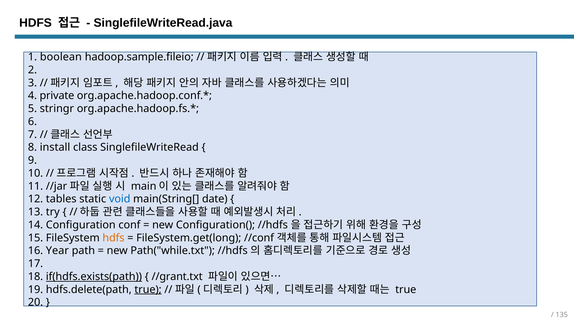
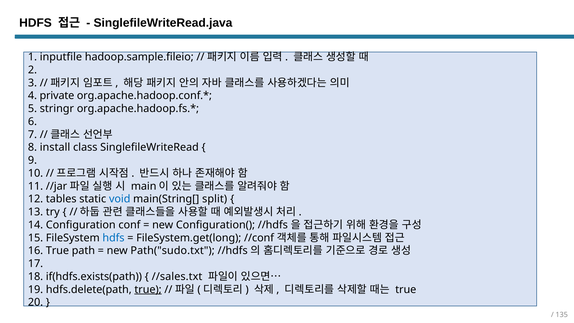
boolean: boolean -> inputfile (61, 57)
date: date -> split (215, 199)
hdfs colour: orange -> blue (113, 238)
16 Year: Year -> True (57, 251)
Path("while.txt: Path("while.txt -> Path("sudo.txt (173, 251)
if(hdfs.exists(path underline: present -> none (94, 276)
//grant.txt: //grant.txt -> //sales.txt (177, 276)
